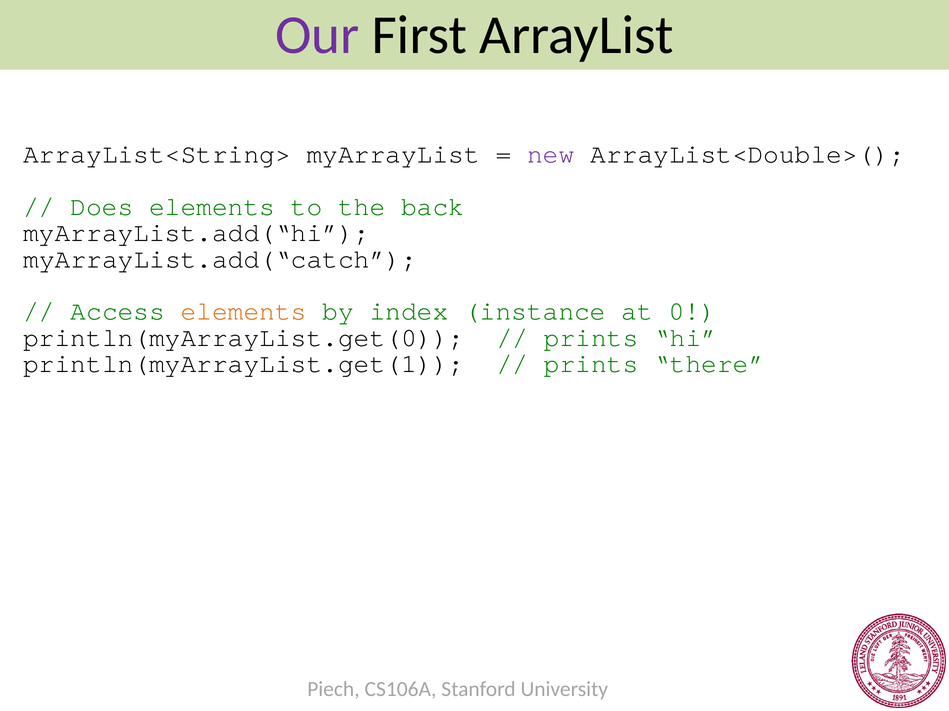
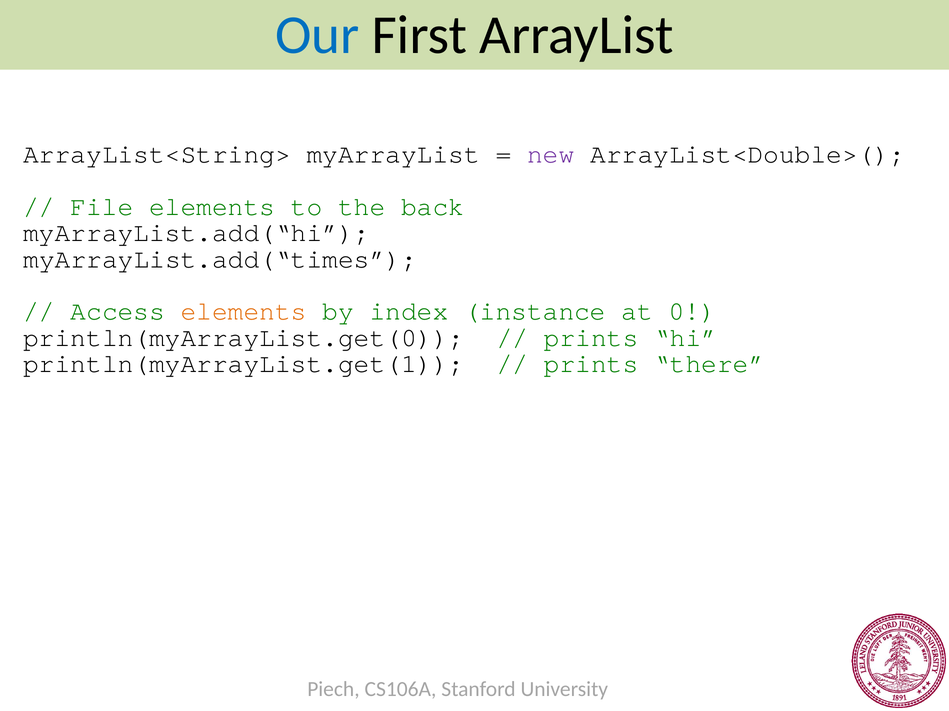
Our colour: purple -> blue (317, 35)
Does: Does -> File (102, 207)
myArrayList.add(“catch: myArrayList.add(“catch -> myArrayList.add(“times (220, 259)
